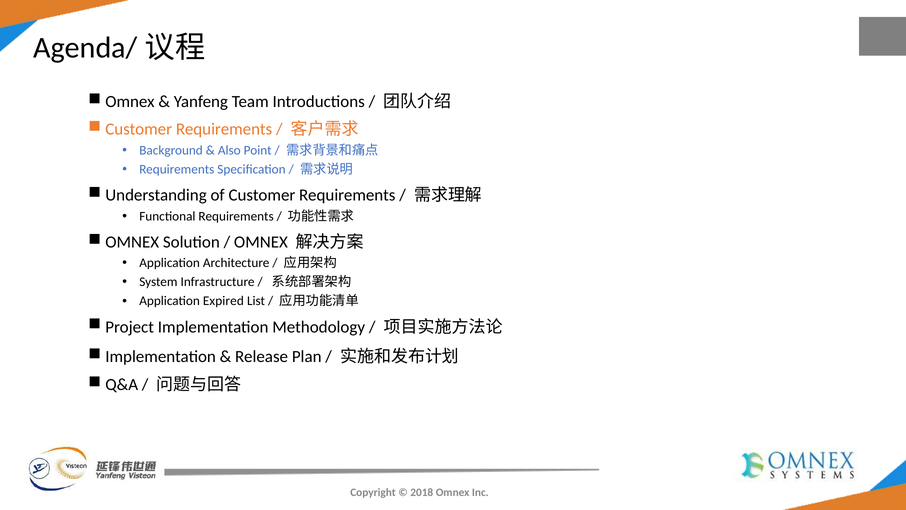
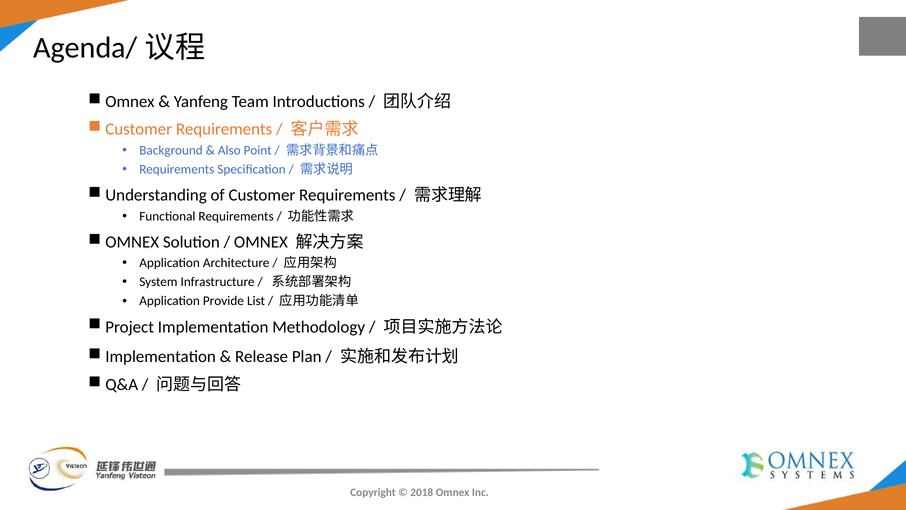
Expired: Expired -> Provide (223, 301)
